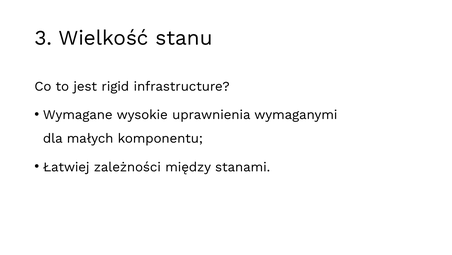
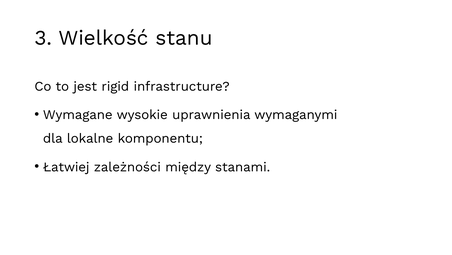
małych: małych -> lokalne (90, 138)
